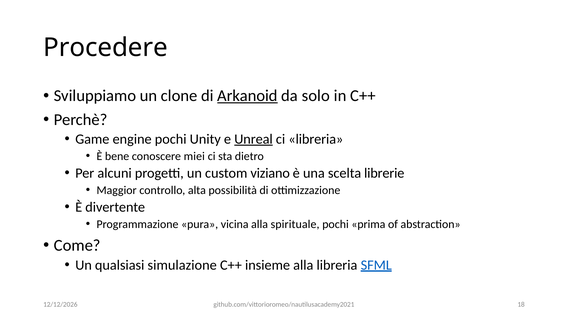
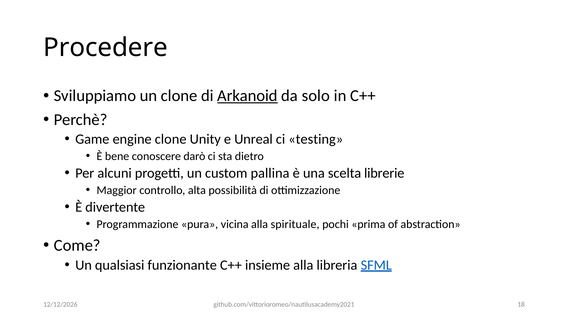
engine pochi: pochi -> clone (171, 139)
Unreal underline: present -> none (253, 139)
ci libreria: libreria -> testing (316, 139)
miei: miei -> darò (194, 156)
viziano: viziano -> pallina (270, 173)
simulazione: simulazione -> funzionante (182, 265)
